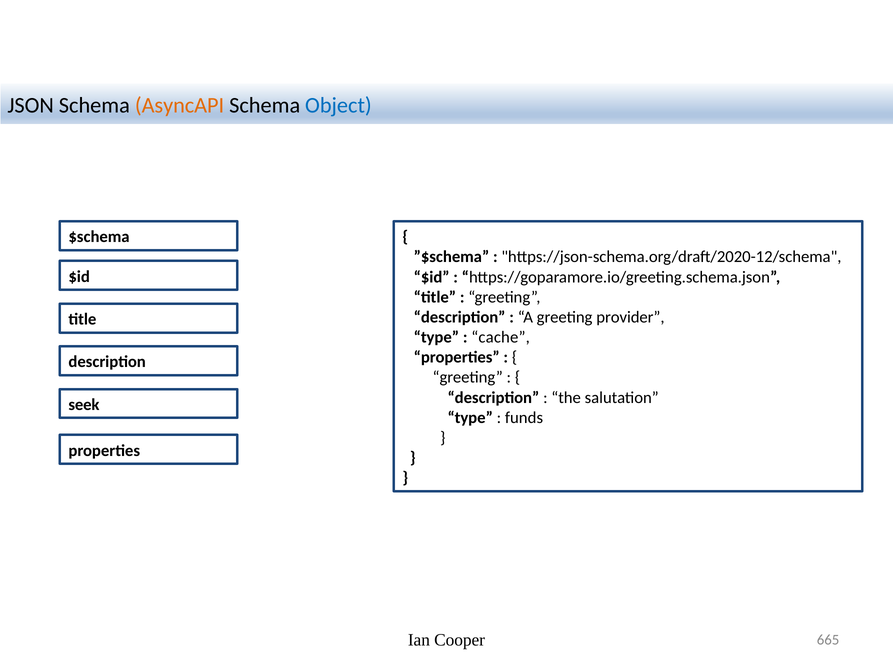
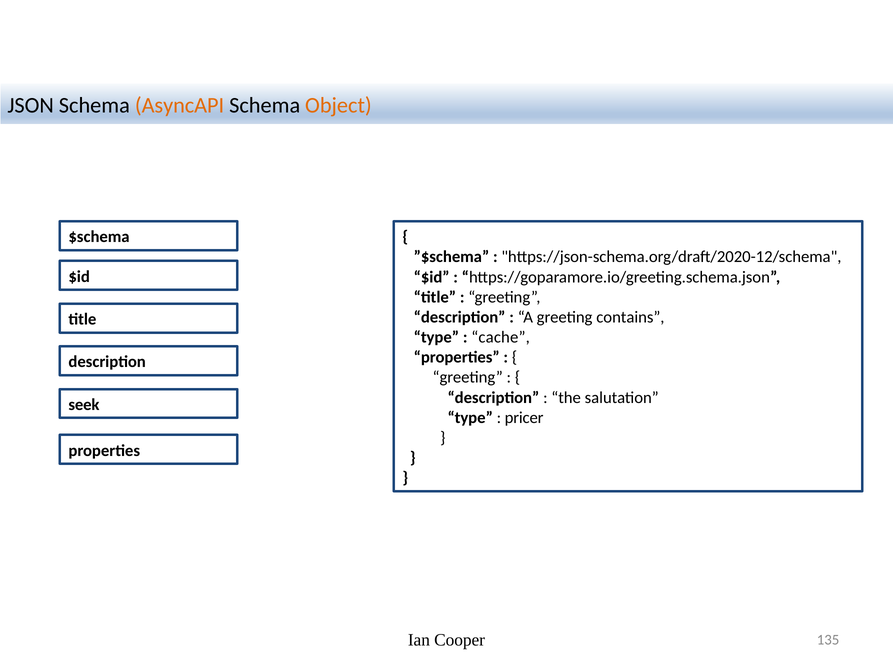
Object colour: blue -> orange (338, 105)
provider: provider -> contains (630, 317)
funds: funds -> pricer (524, 417)
665: 665 -> 135 (828, 639)
